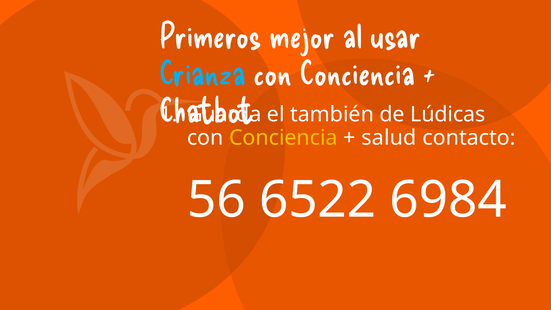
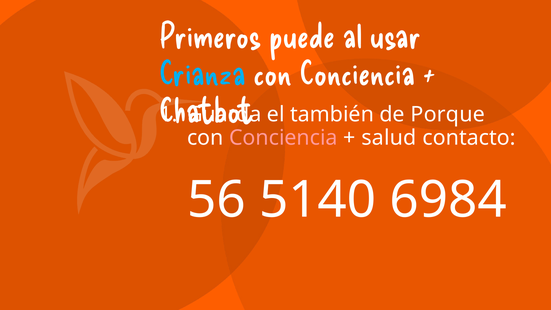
mejor: mejor -> puede (302, 37)
Lúdicas: Lúdicas -> Porque (448, 114)
Conciencia colour: yellow -> pink (283, 138)
6522: 6522 -> 5140 (318, 200)
